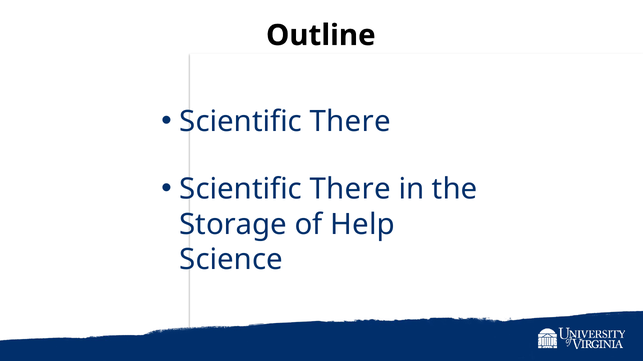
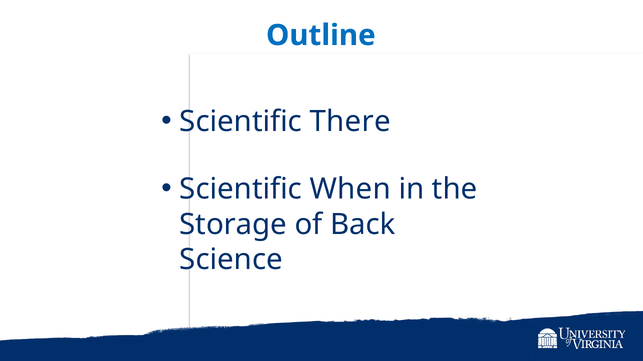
Outline colour: black -> blue (321, 35)
There: There -> When (350, 189)
Help: Help -> Back (363, 225)
